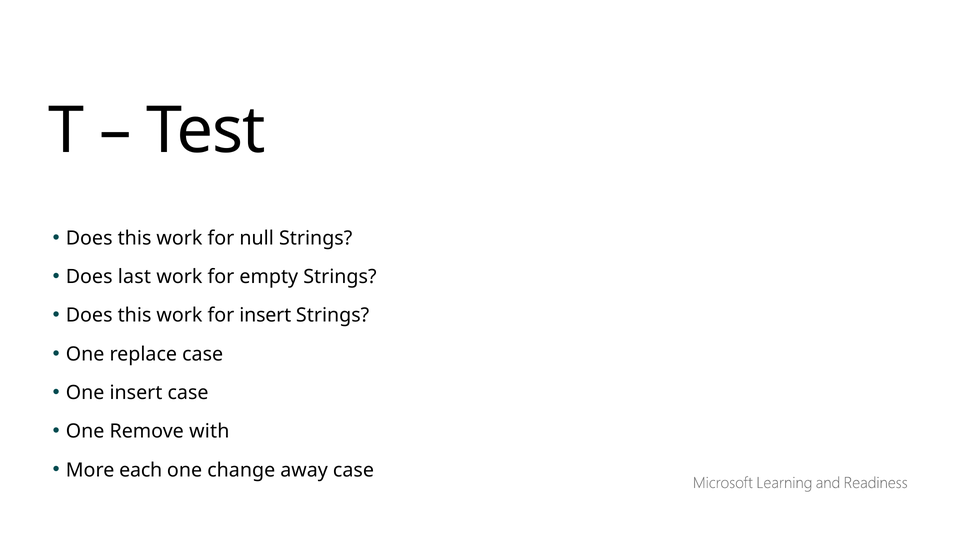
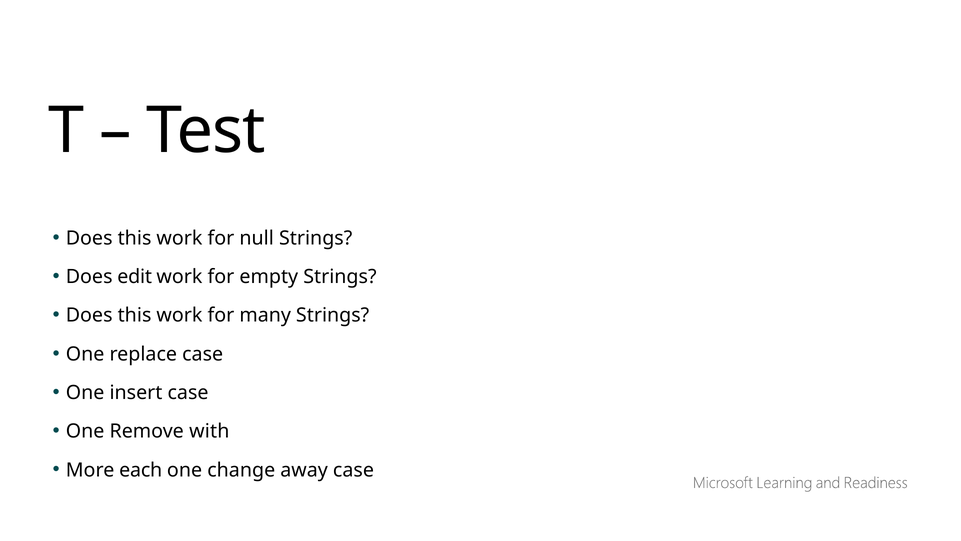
last: last -> edit (135, 277)
for insert: insert -> many (265, 315)
